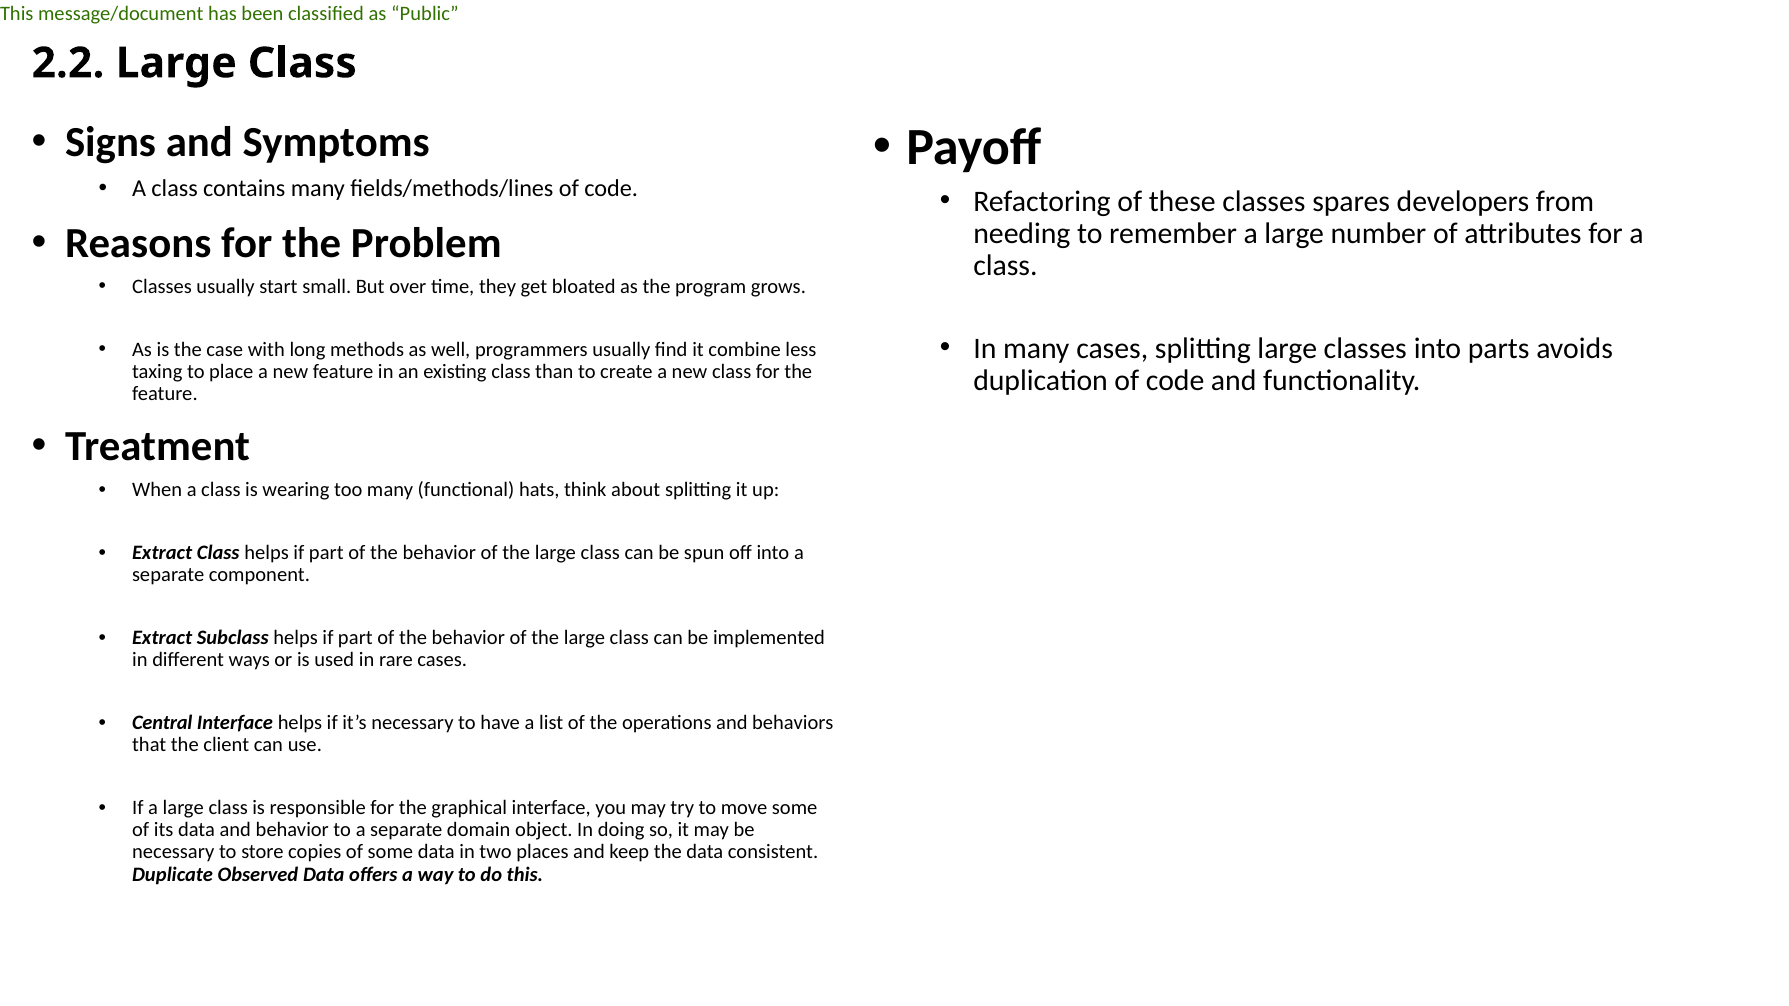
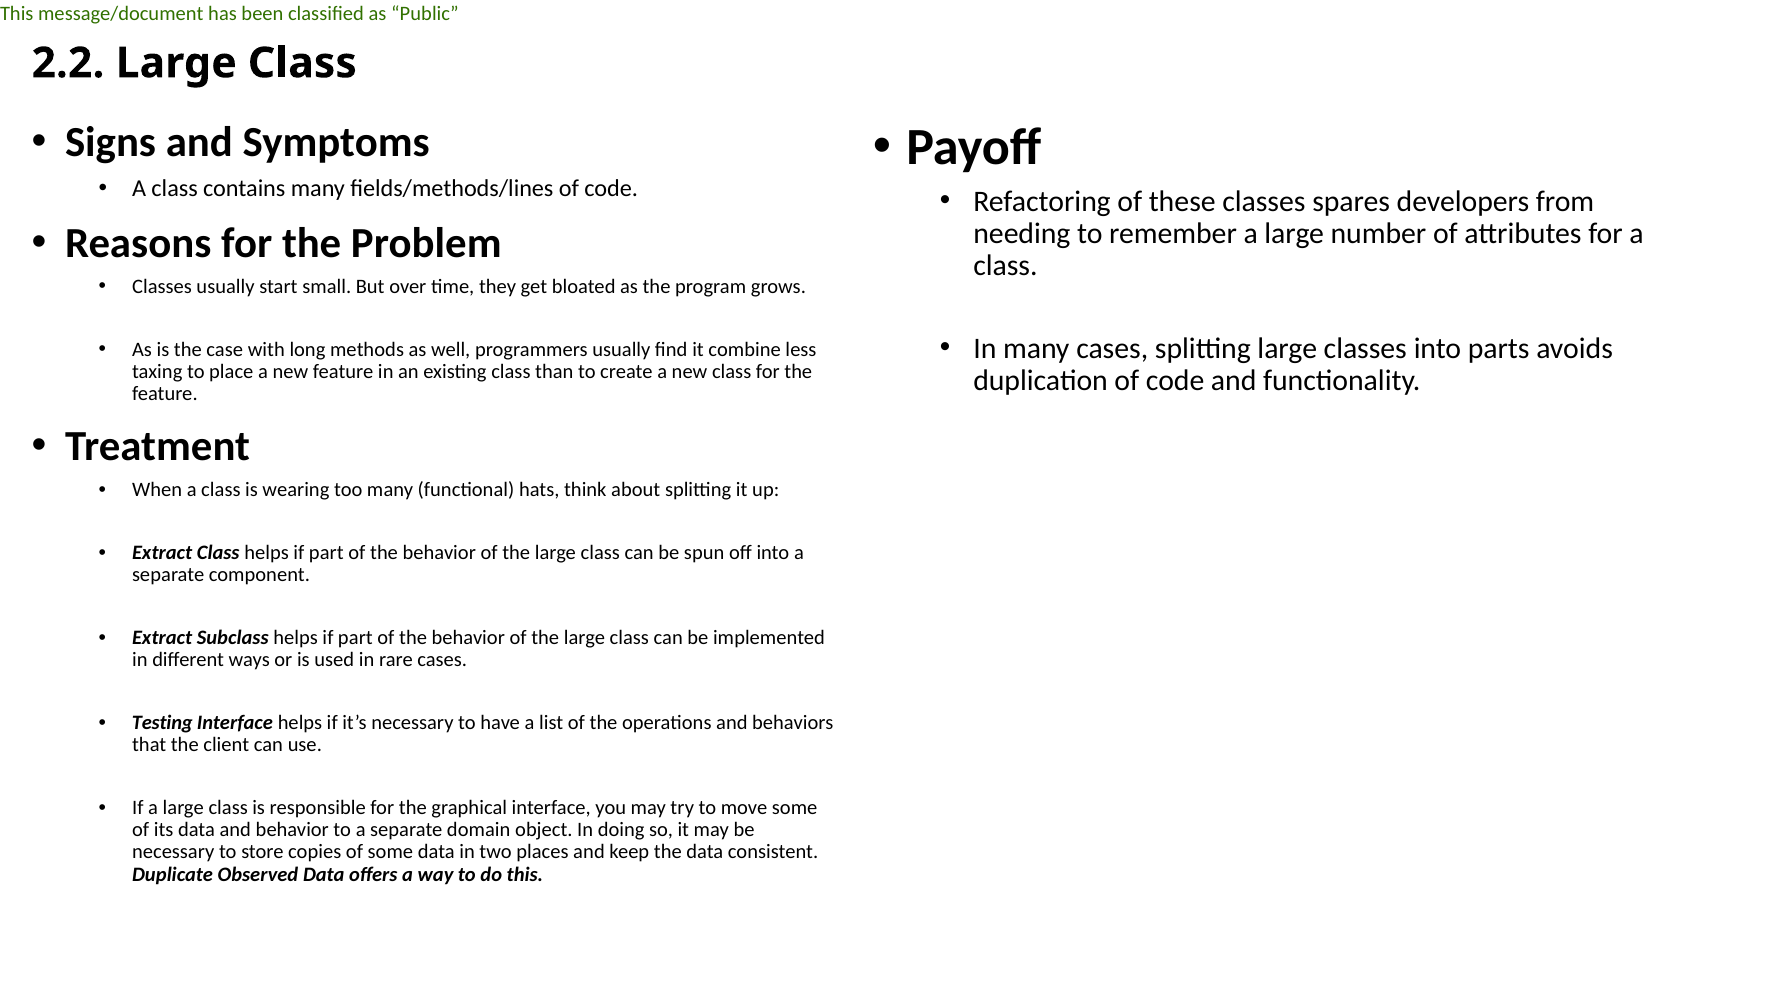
Central: Central -> Testing (162, 723)
